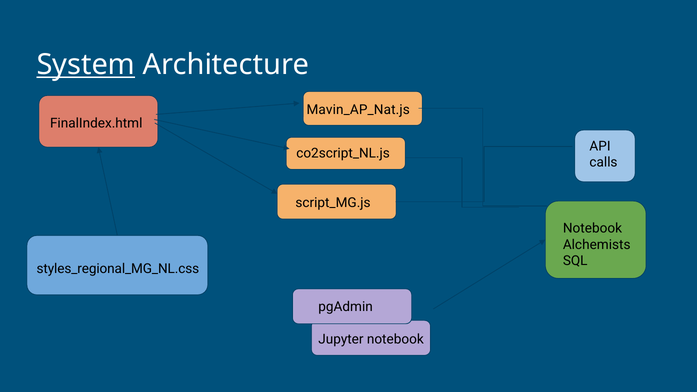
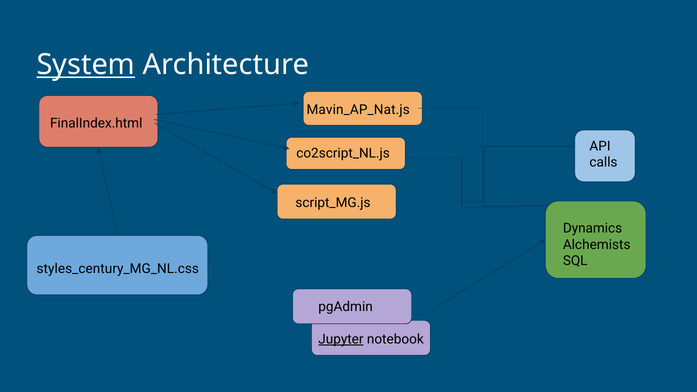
Notebook: Notebook -> Dynamics (593, 229)
styles_regional_MG_NL.css: styles_regional_MG_NL.css -> styles_century_MG_NL.css (118, 269)
Jupyter underline: none -> present (341, 339)
